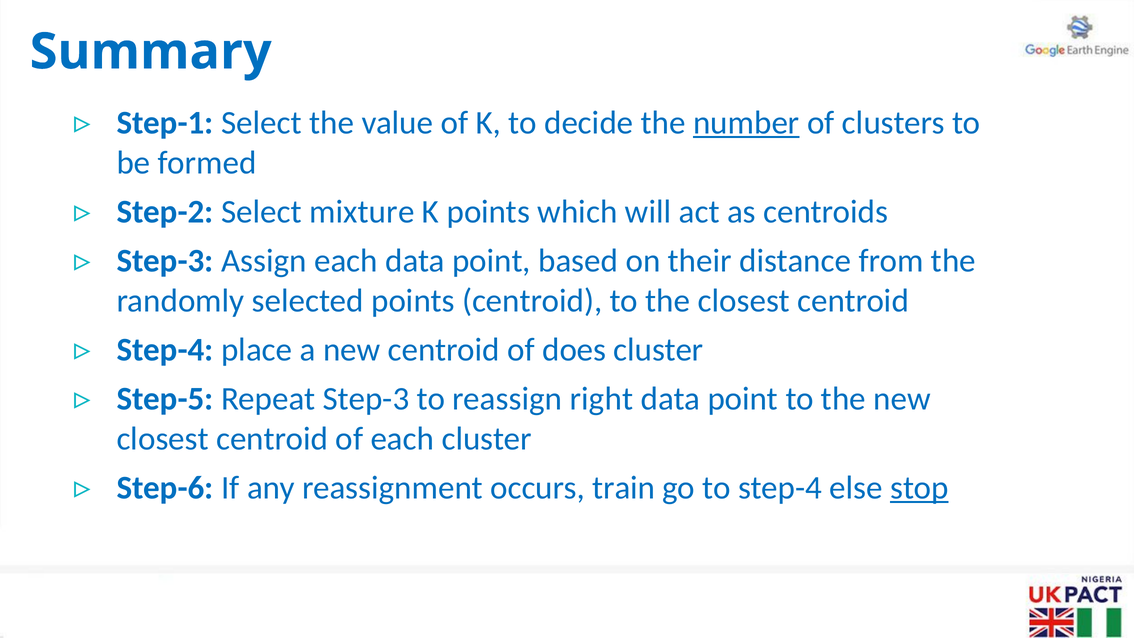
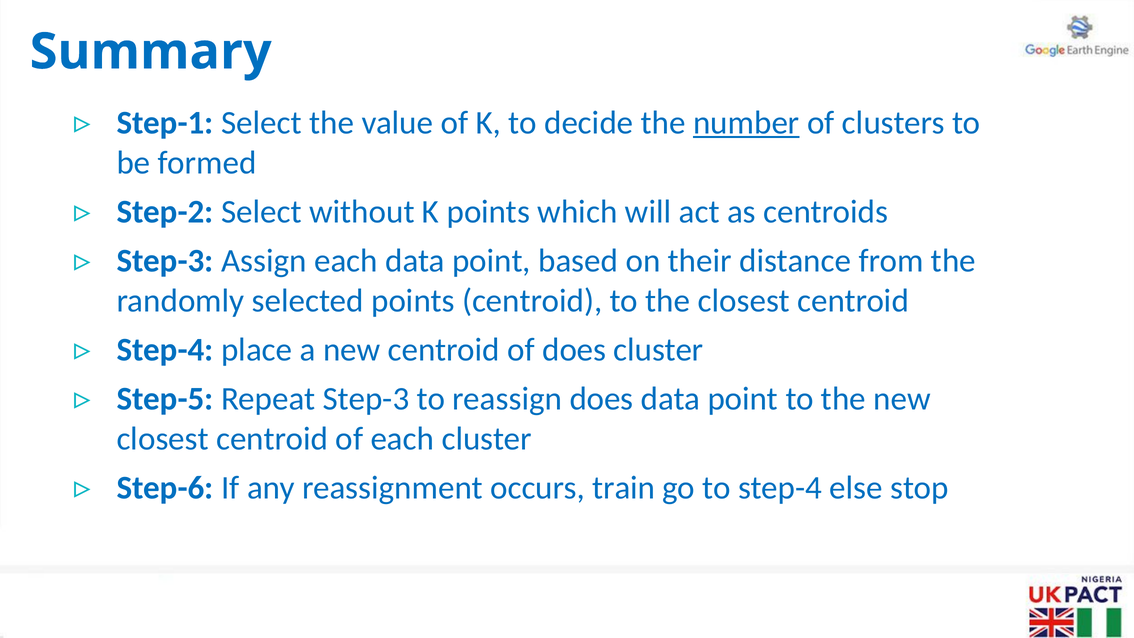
mixture: mixture -> without (362, 212)
reassign right: right -> does (601, 399)
stop underline: present -> none (919, 488)
